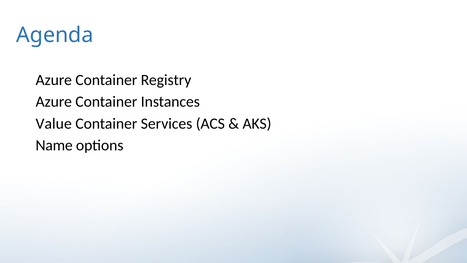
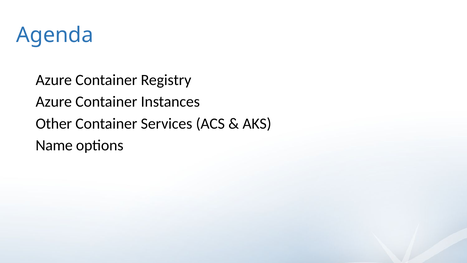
Value: Value -> Other (54, 123)
